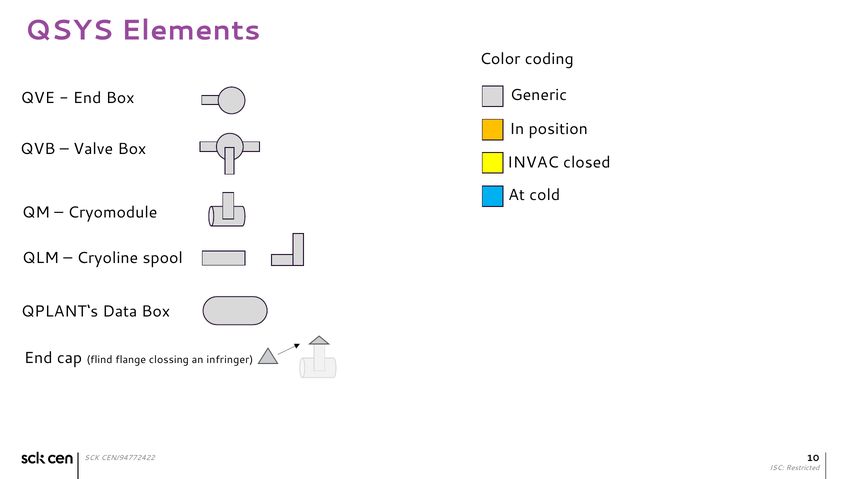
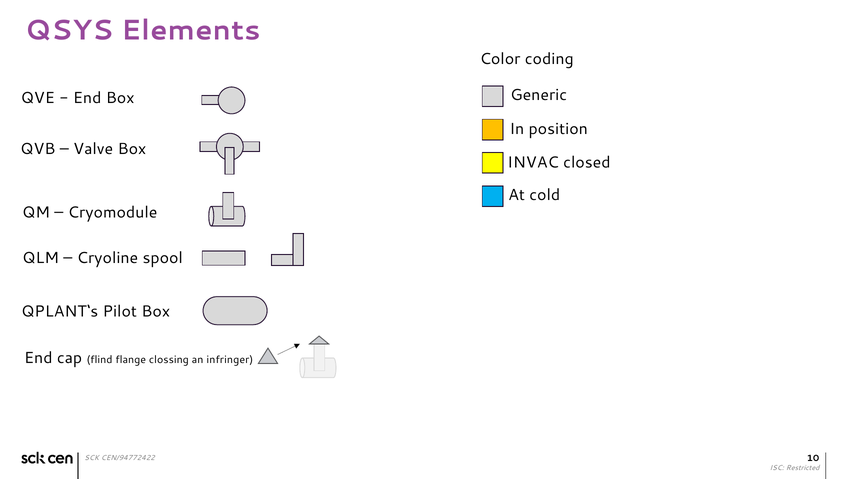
Data: Data -> Pilot (120, 312)
